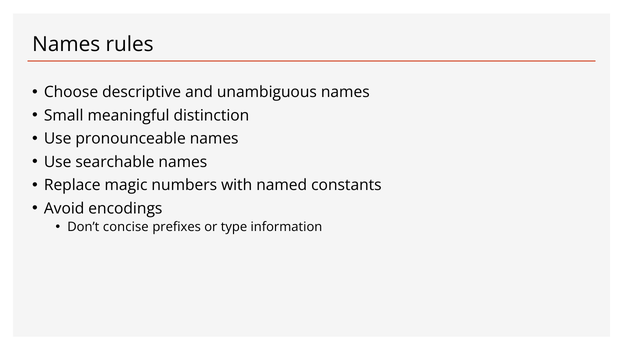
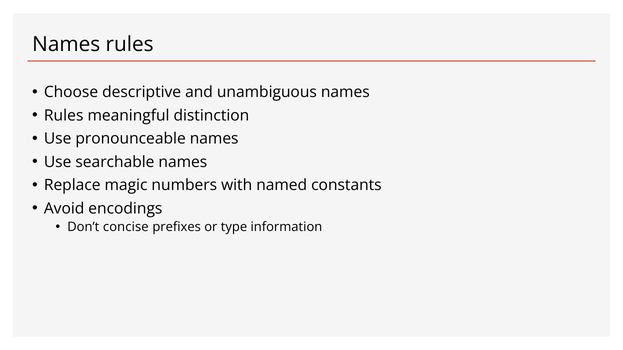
Small: Small -> Rules (64, 116)
